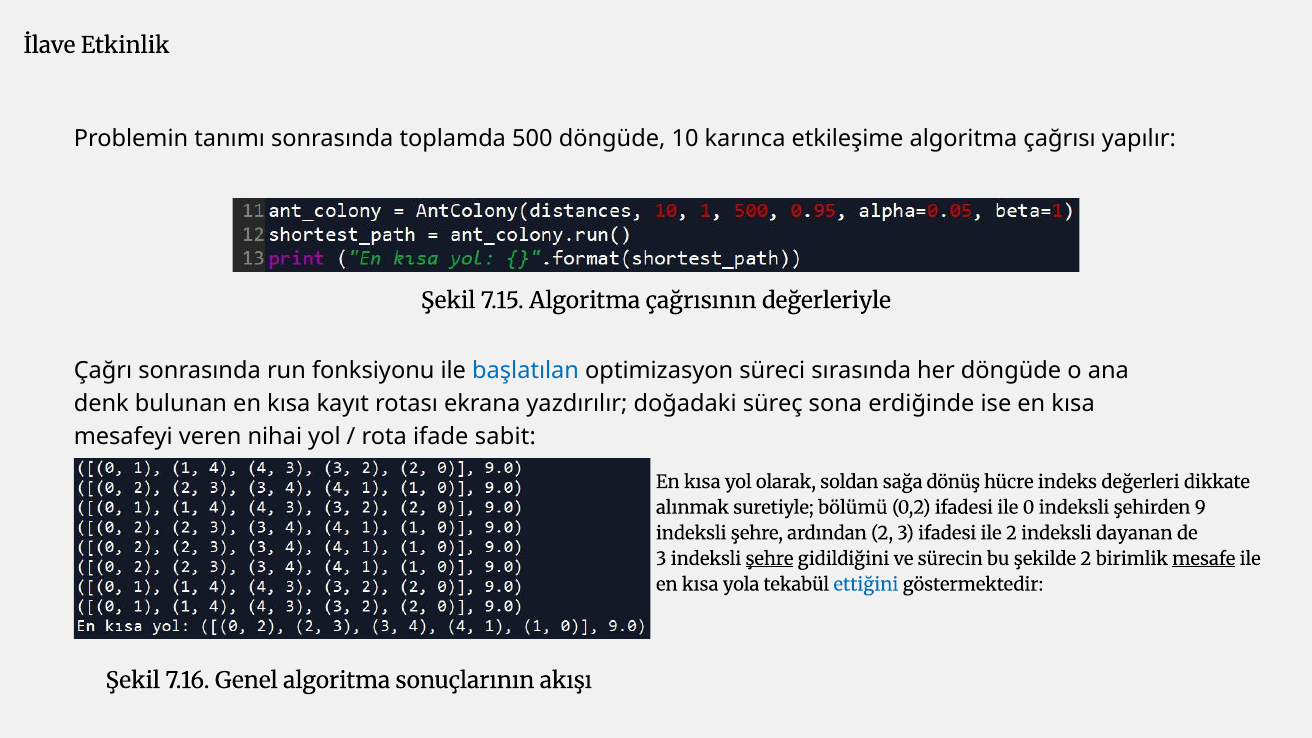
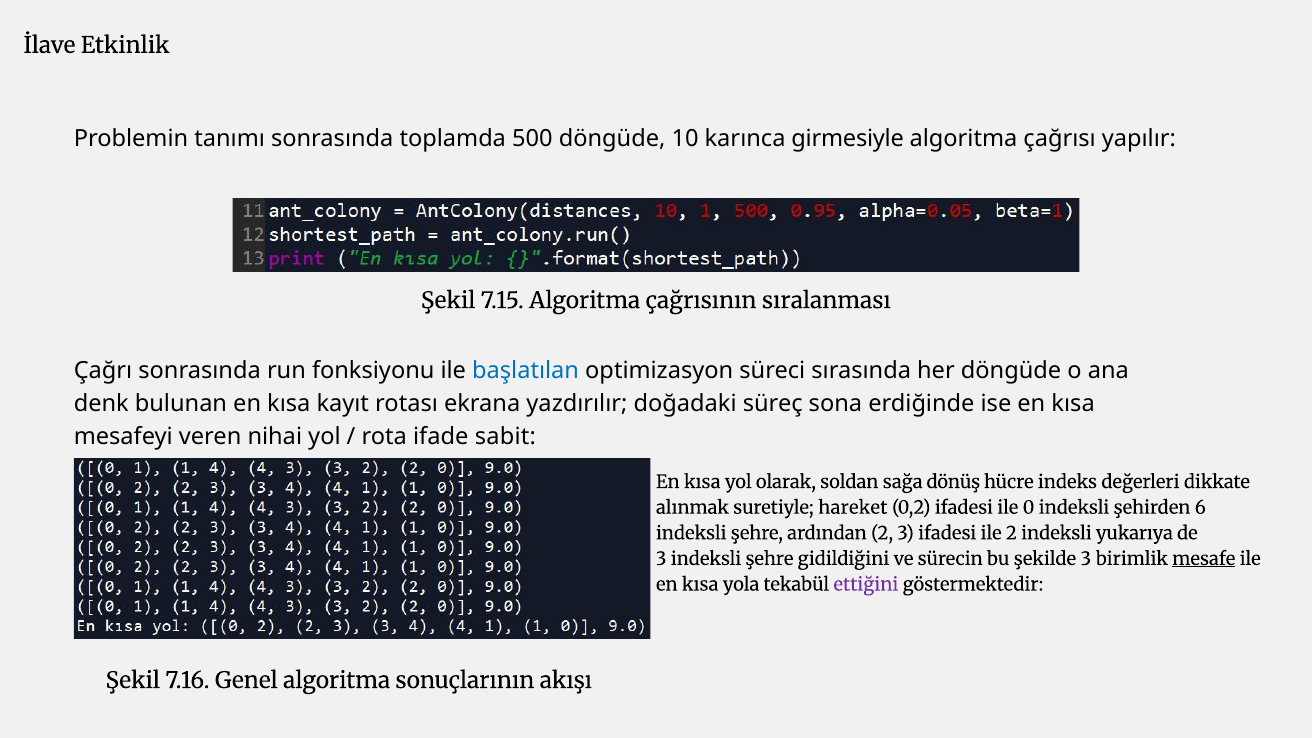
etkileşime: etkileşime -> girmesiyle (848, 139)
değerleriyle: değerleriyle -> sıralanması (826, 301)
bölümü: bölümü -> hareket (853, 508)
9: 9 -> 6 (1200, 508)
dayanan: dayanan -> yukarıya (1134, 533)
şehre underline: present -> none (769, 559)
şekilde 2: 2 -> 3 (1086, 559)
ettiğini colour: blue -> purple (866, 585)
